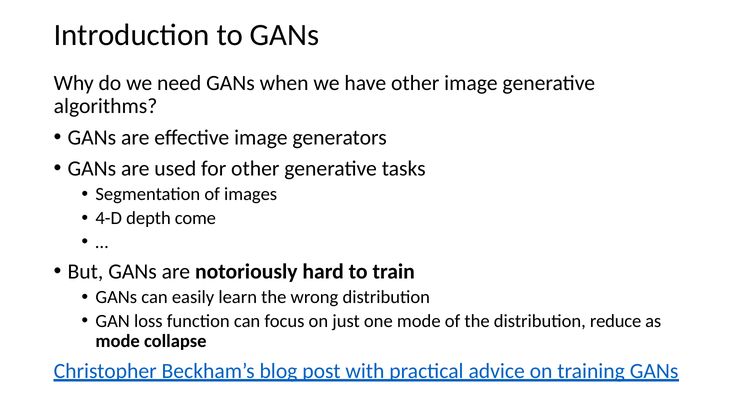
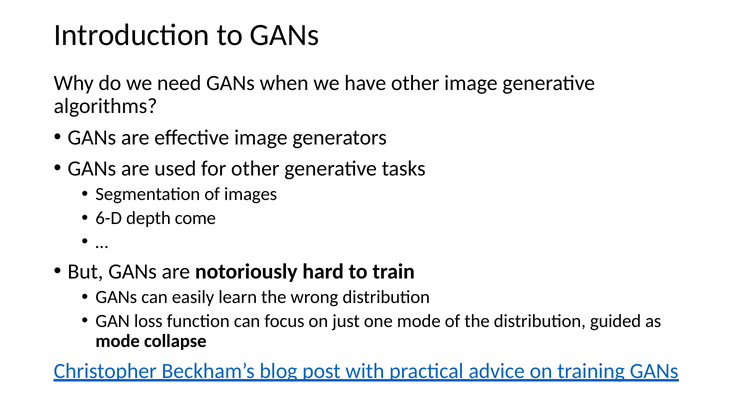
4-D: 4-D -> 6-D (109, 218)
reduce: reduce -> guided (616, 321)
